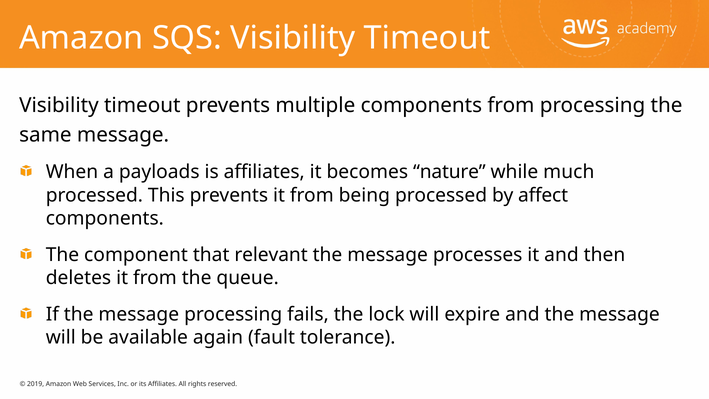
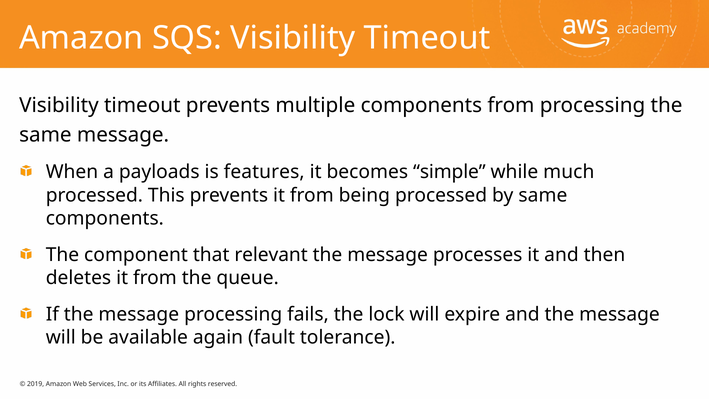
is affiliates: affiliates -> features (264, 172)
nature: nature -> simple (449, 172)
by affect: affect -> same (543, 195)
